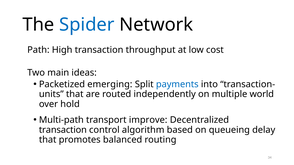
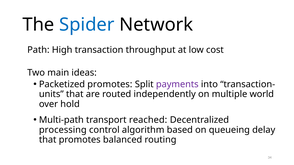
Packetized emerging: emerging -> promotes (110, 84)
payments colour: blue -> purple (177, 84)
improve: improve -> reached (148, 120)
transaction: transaction -> processing (63, 130)
